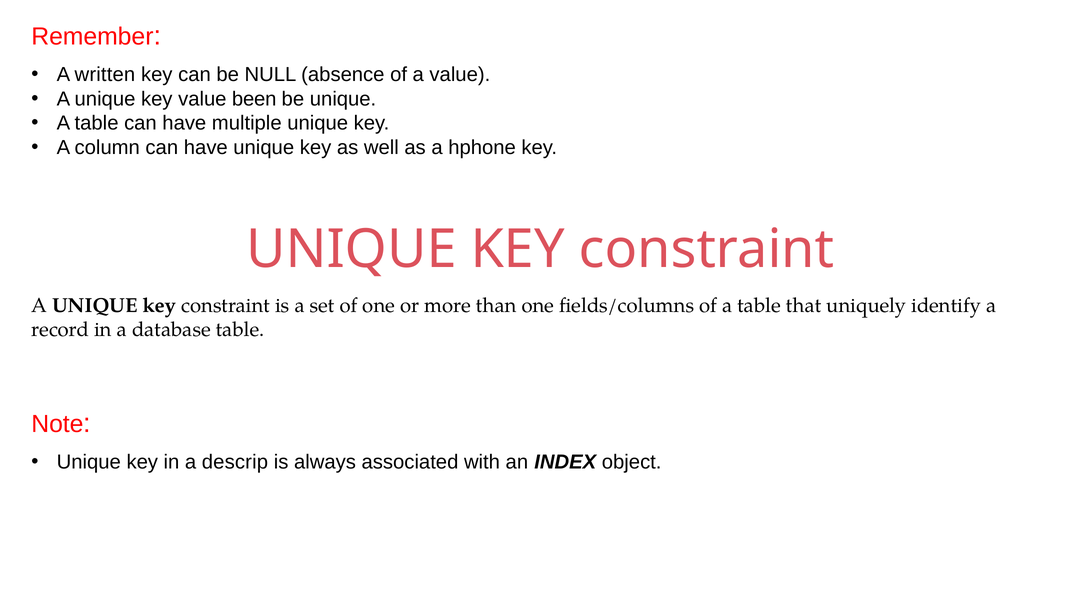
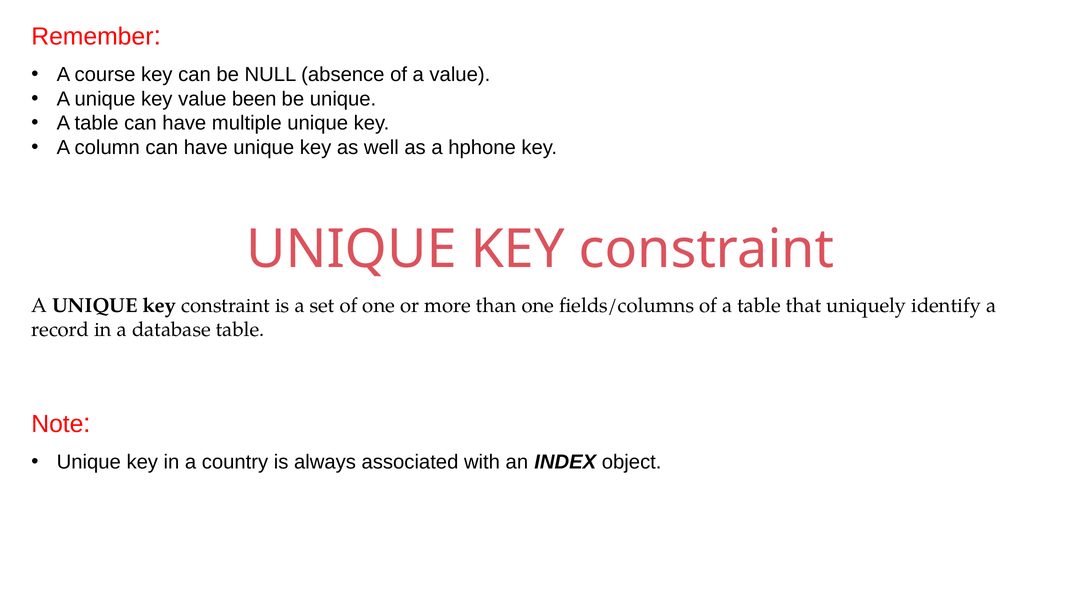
written: written -> course (105, 75)
descrip: descrip -> country (235, 462)
